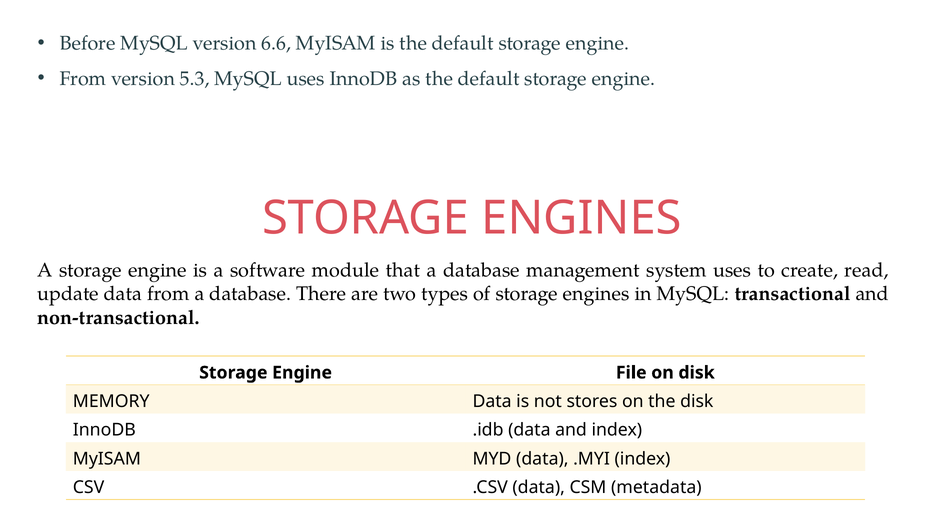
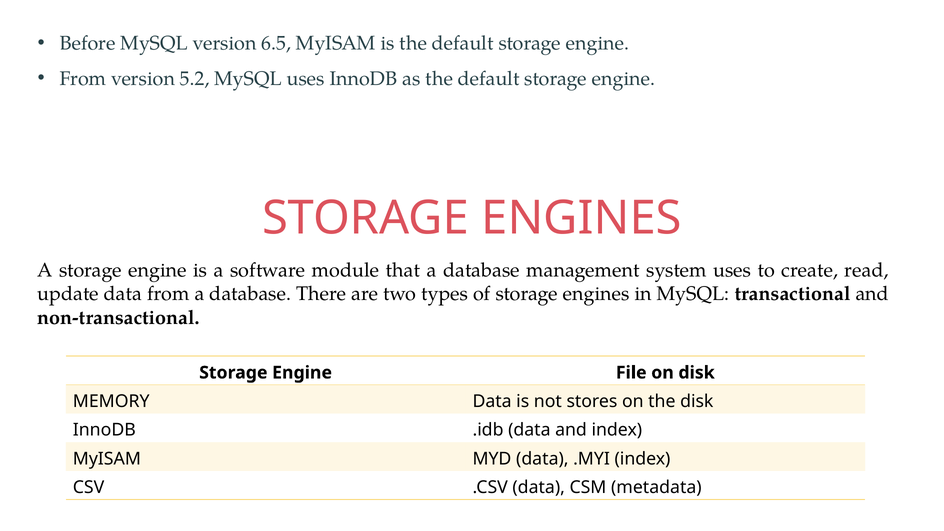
6.6: 6.6 -> 6.5 (276, 43)
5.3: 5.3 -> 5.2 (195, 79)
